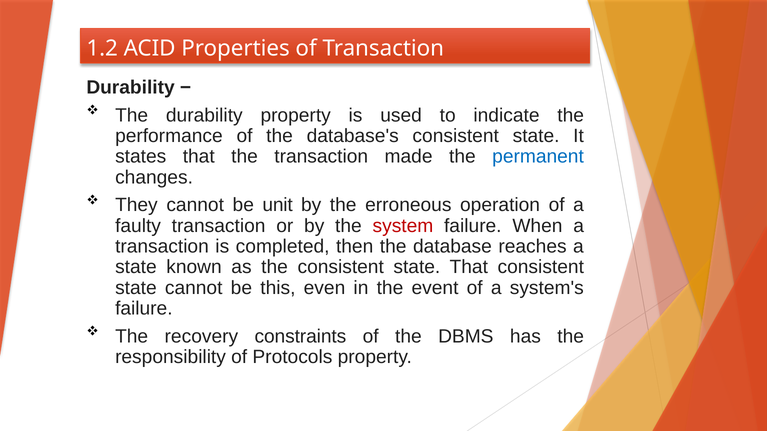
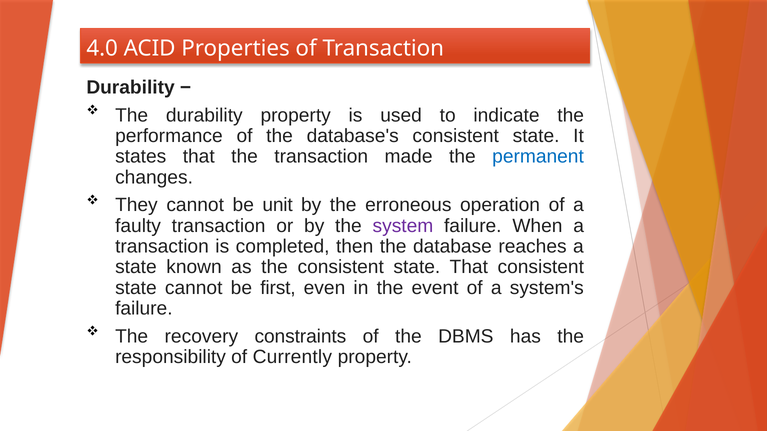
1.2: 1.2 -> 4.0 (102, 48)
system colour: red -> purple (403, 226)
this: this -> first (278, 288)
Protocols: Protocols -> Currently (292, 357)
